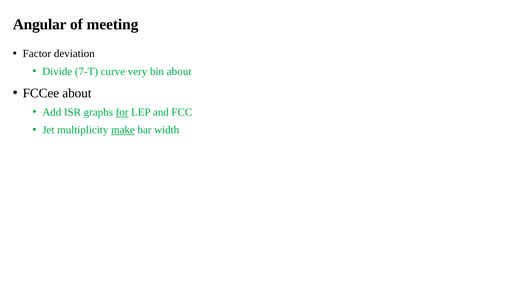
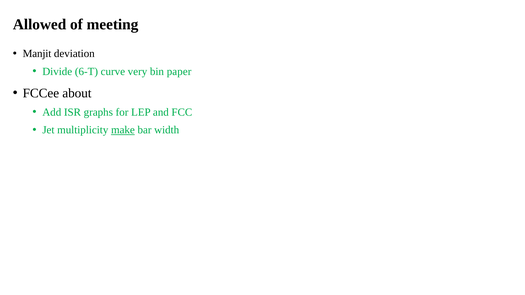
Angular: Angular -> Allowed (40, 25)
Factor: Factor -> Manjit (37, 54)
7-T: 7-T -> 6-T (86, 72)
bin about: about -> paper (179, 72)
for underline: present -> none (122, 112)
